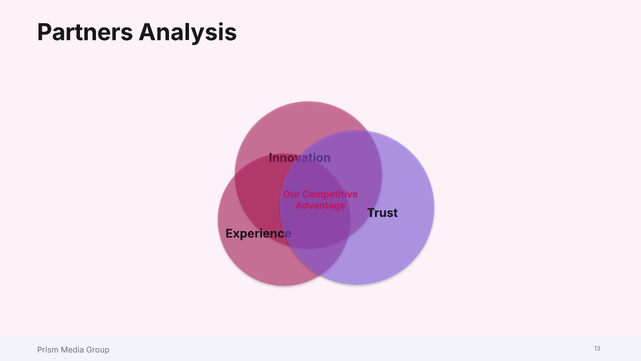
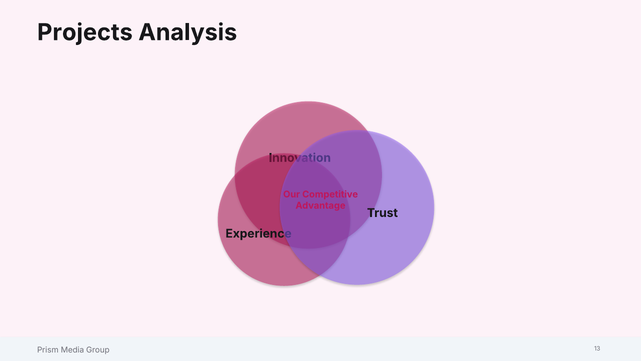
Partners: Partners -> Projects (85, 32)
